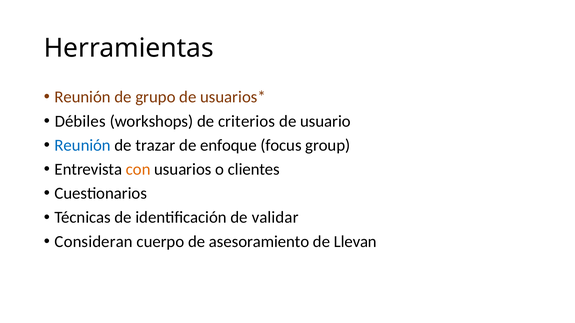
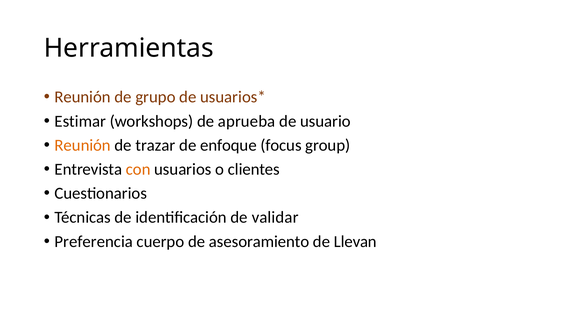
Débiles: Débiles -> Estimar (80, 121)
criterios: criterios -> aprueba (247, 121)
Reunión colour: blue -> orange (83, 145)
Consideran: Consideran -> Preferencia (94, 242)
